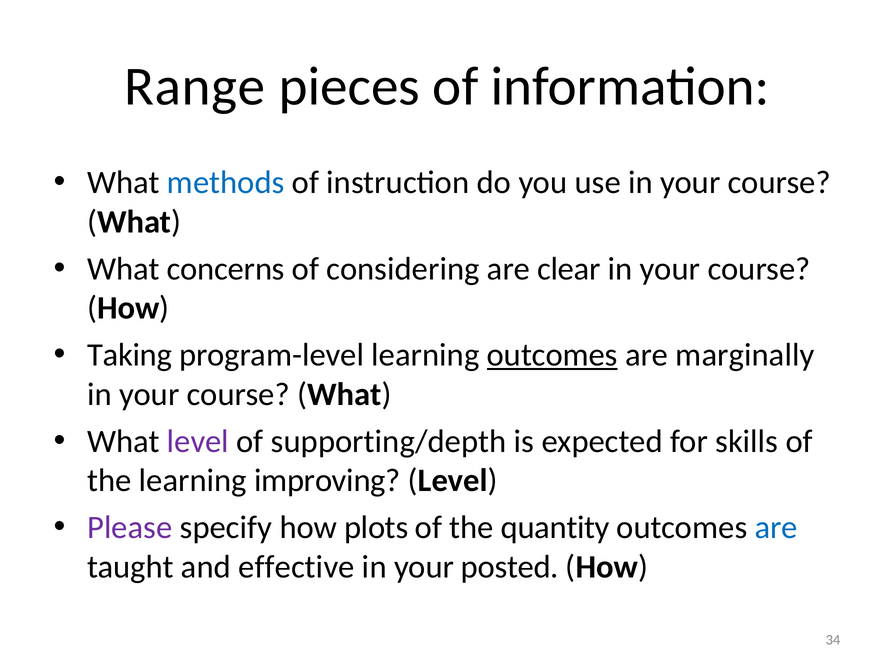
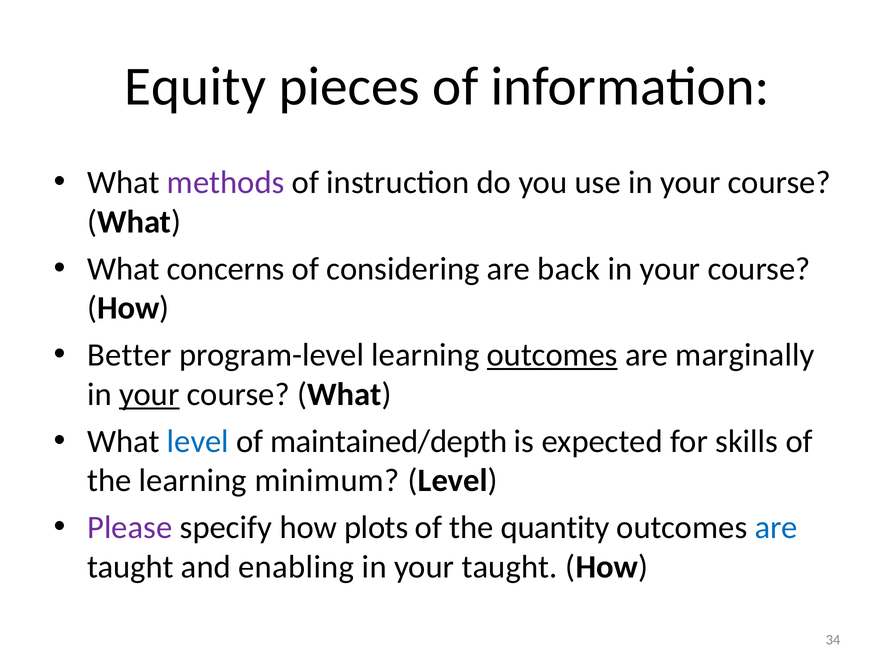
Range: Range -> Equity (195, 87)
methods colour: blue -> purple (226, 183)
clear: clear -> back (569, 269)
Taking: Taking -> Better (129, 355)
your underline: none -> present (149, 395)
level colour: purple -> blue (198, 442)
supporting/depth: supporting/depth -> maintained/depth (389, 442)
improving: improving -> minimum (327, 481)
effective: effective -> enabling (296, 567)
your posted: posted -> taught (510, 567)
